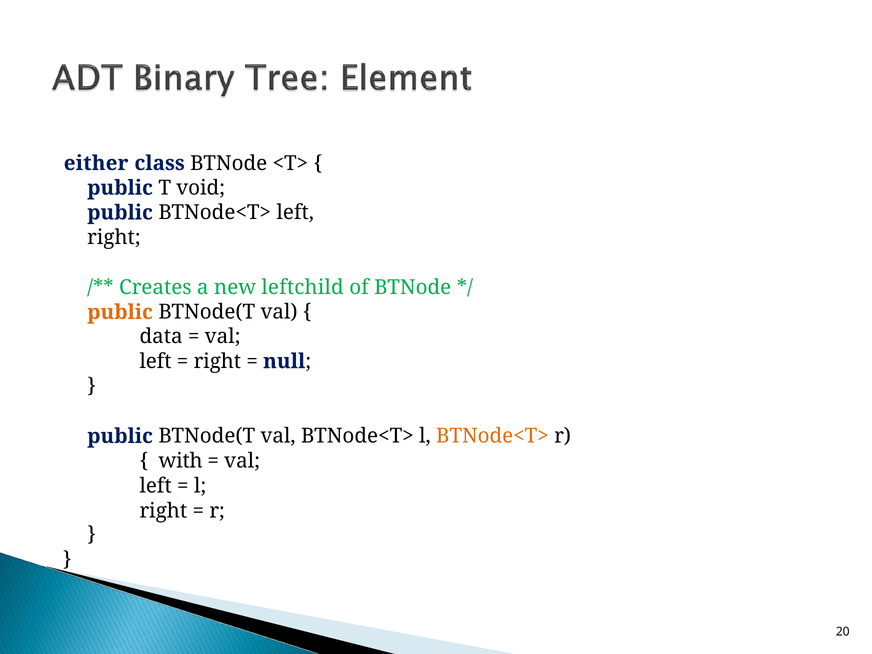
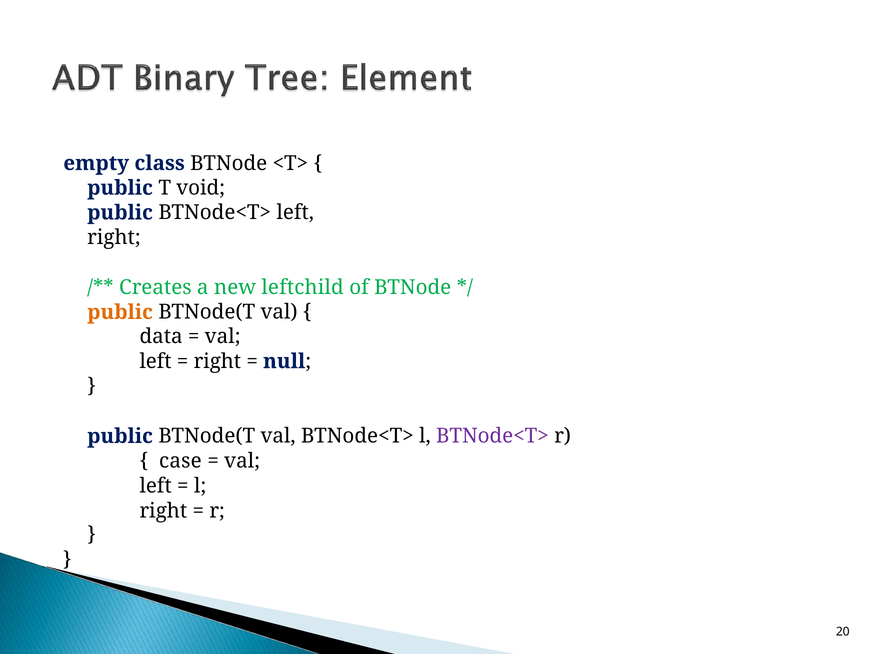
either: either -> empty (96, 163)
BTNode<T> colour: orange -> purple (492, 436)
with: with -> case (180, 461)
